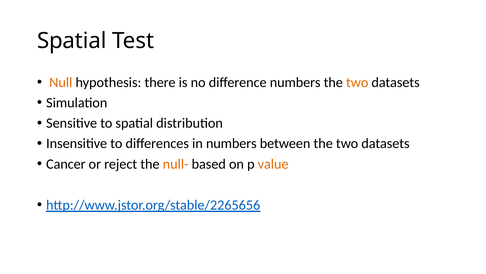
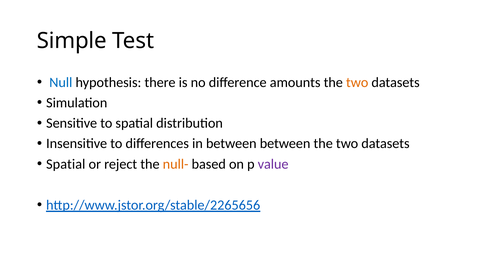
Spatial: Spatial -> Simple (72, 41)
Null colour: orange -> blue (61, 82)
difference numbers: numbers -> amounts (295, 82)
in numbers: numbers -> between (231, 143)
Cancer: Cancer -> Spatial (66, 164)
value colour: orange -> purple (273, 164)
